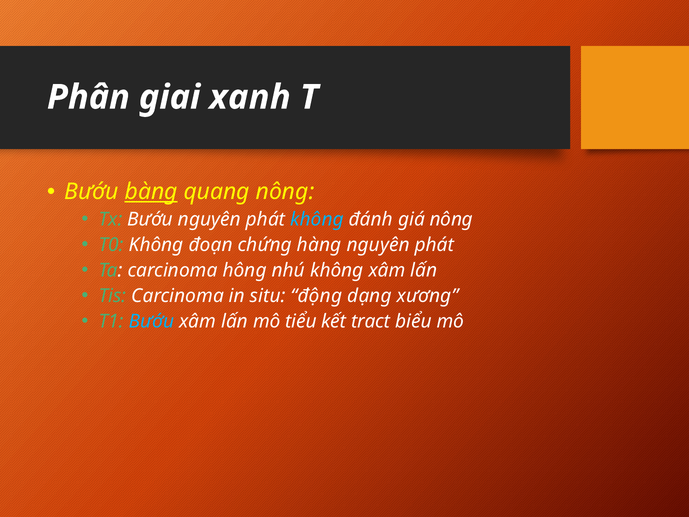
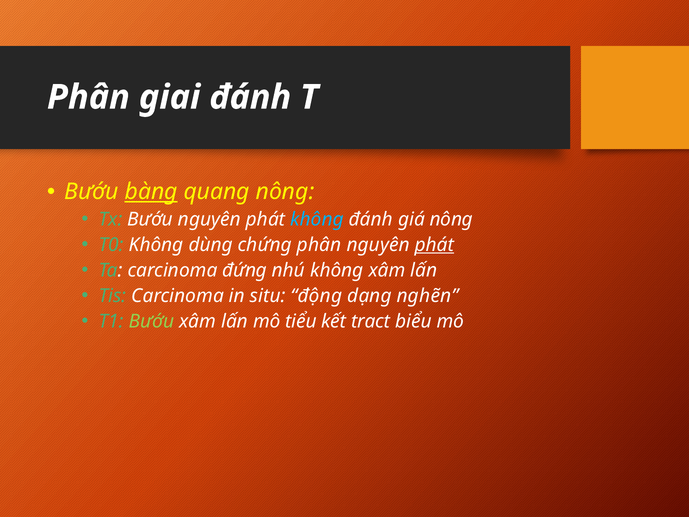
giai xanh: xanh -> đánh (250, 97)
đoạn: đoạn -> dùng (211, 245)
chứng hàng: hàng -> phân (319, 245)
phát underline: none -> present (434, 245)
hông: hông -> đứng (245, 270)
xương: xương -> nghẽn (428, 296)
Bướu colour: light blue -> light green (152, 321)
